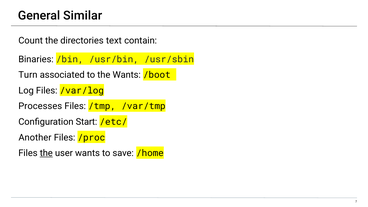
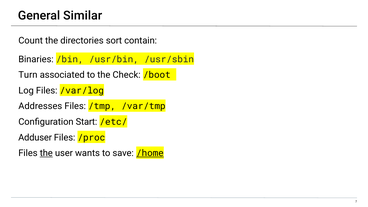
text: text -> sort (114, 41)
the Wants: Wants -> Check (127, 75)
Processes: Processes -> Addresses (40, 106)
Another: Another -> Adduser (35, 137)
/home underline: none -> present (150, 153)
